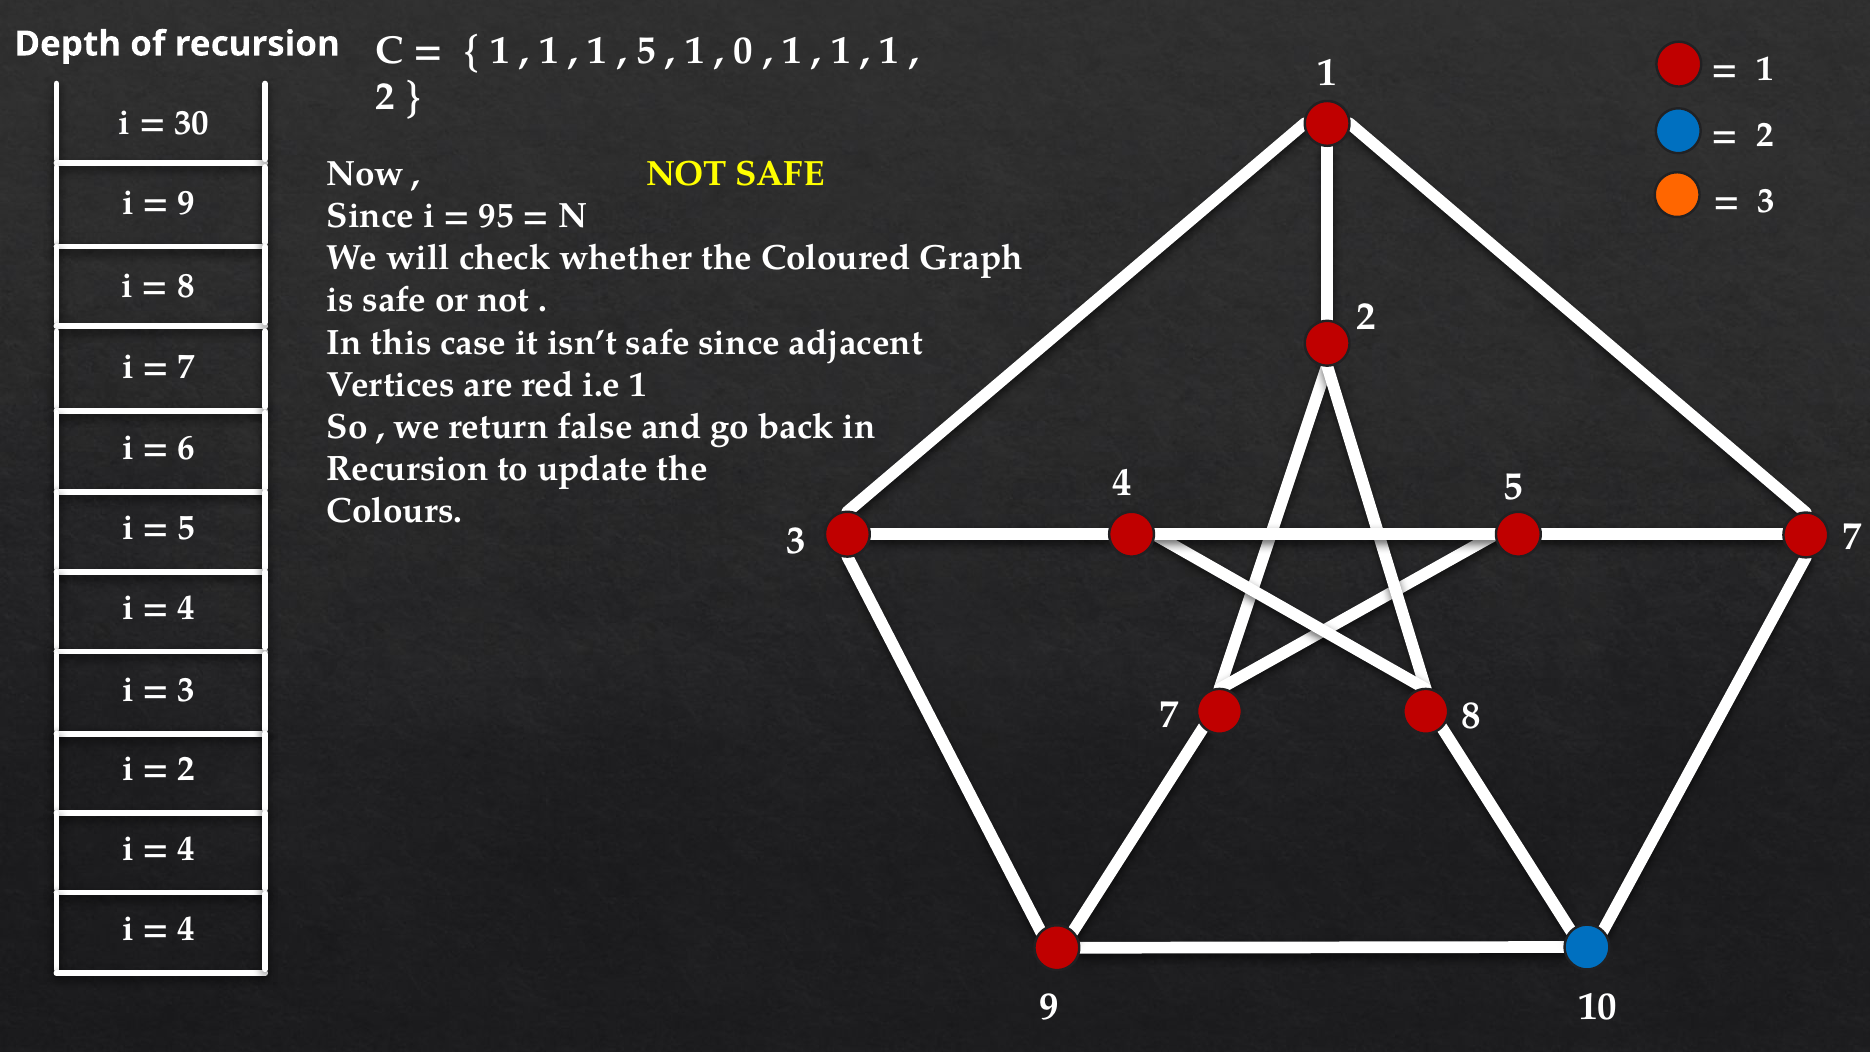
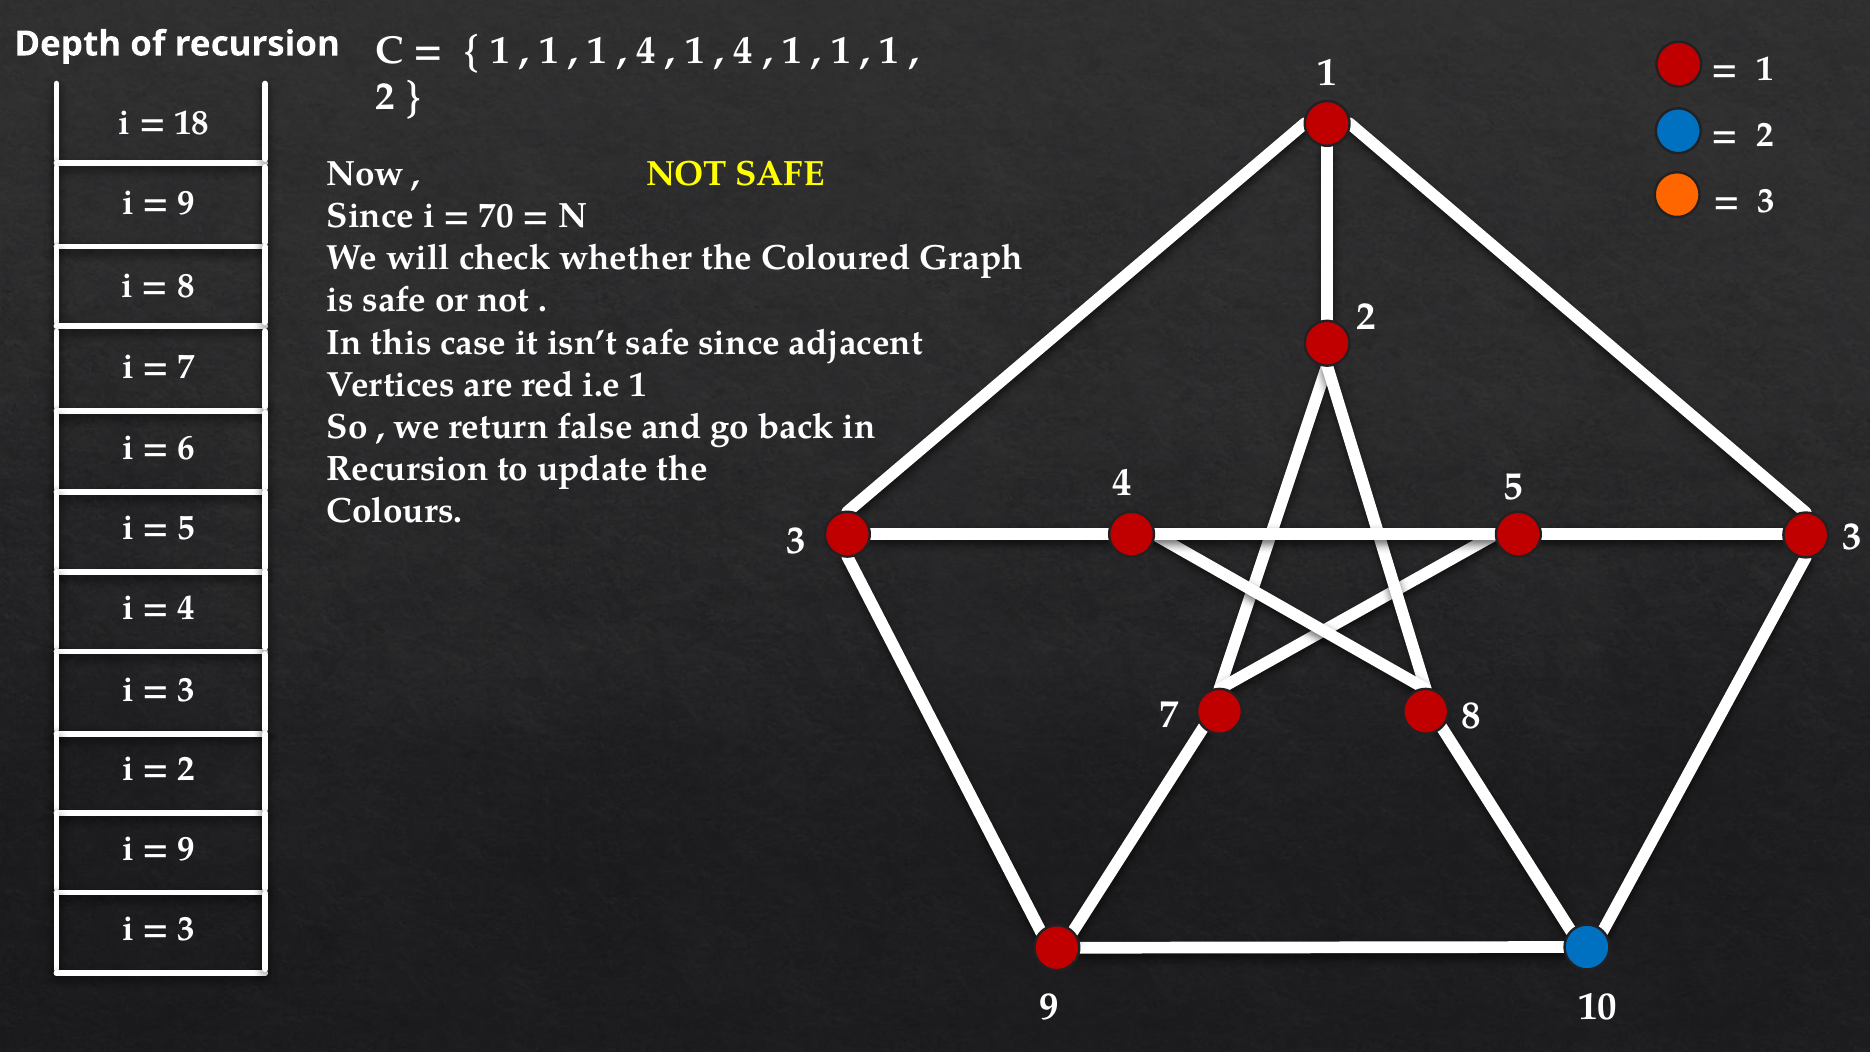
5: 5 -> 4 (646, 50)
0: 0 -> 4 (744, 50)
30: 30 -> 18 (192, 123)
95: 95 -> 70 (496, 216)
3 7: 7 -> 3 (1853, 536)
4: 4 -> 9 (187, 849)
4: 4 -> 3 (187, 929)
